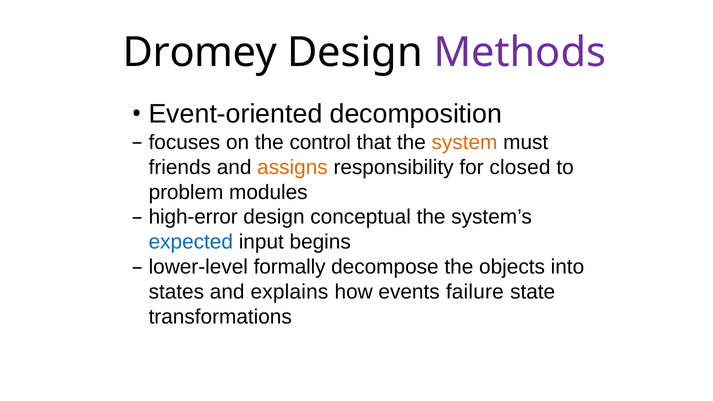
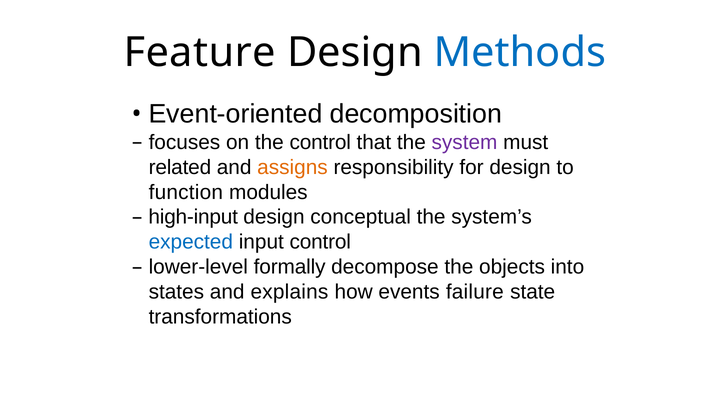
Dromey: Dromey -> Feature (200, 52)
Methods colour: purple -> blue (520, 52)
system colour: orange -> purple (464, 142)
friends: friends -> related (180, 167)
for closed: closed -> design (520, 167)
problem: problem -> function (186, 192)
high-error: high-error -> high-input (193, 217)
input begins: begins -> control (320, 242)
